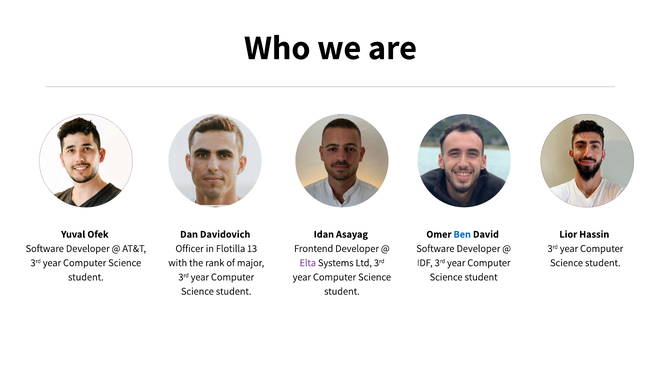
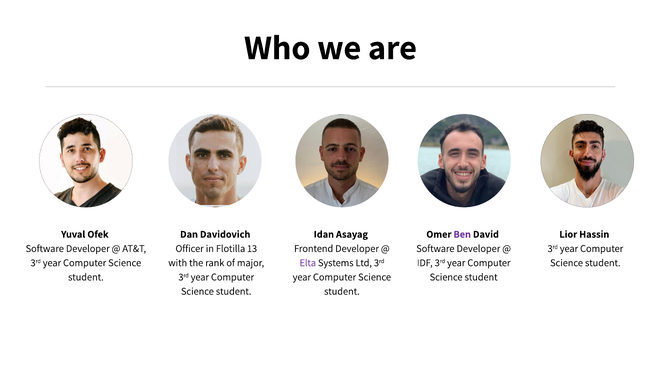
Ben colour: blue -> purple (462, 234)
